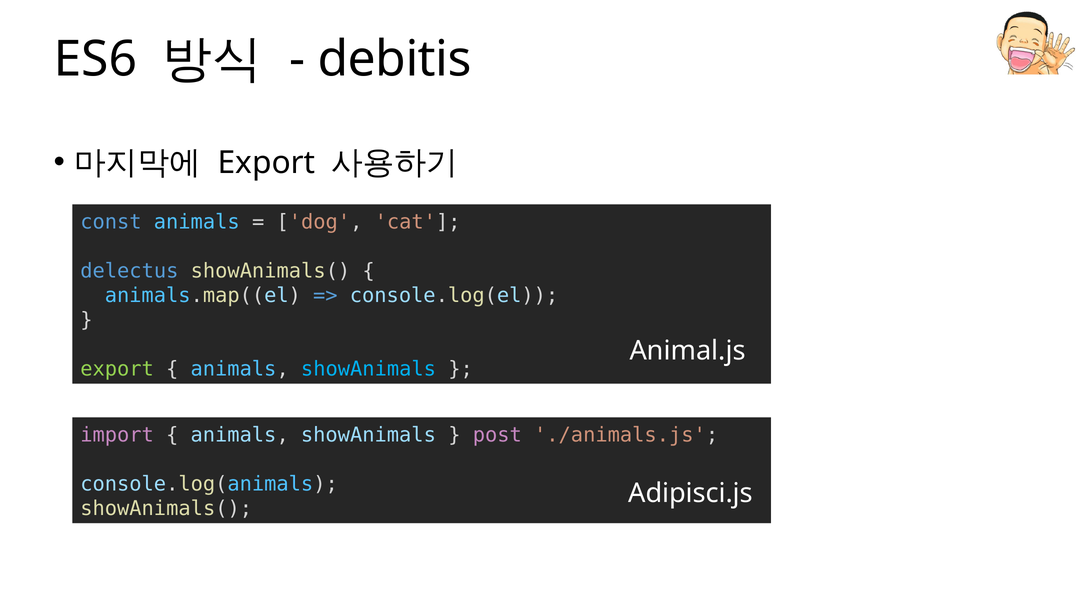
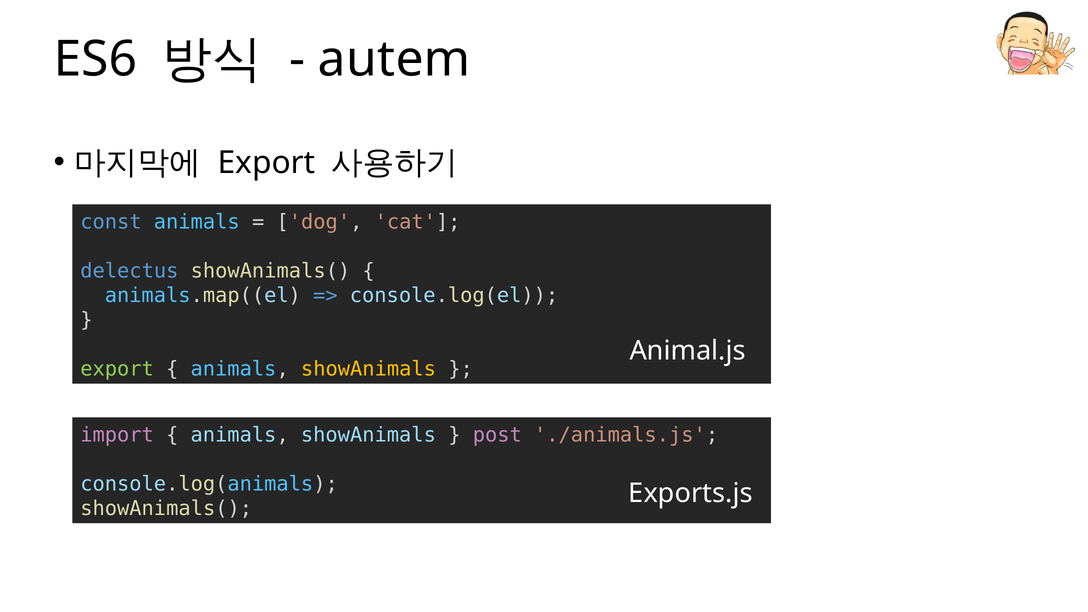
debitis: debitis -> autem (394, 59)
showAnimals colour: light blue -> yellow (369, 369)
Adipisci.js: Adipisci.js -> Exports.js (691, 493)
